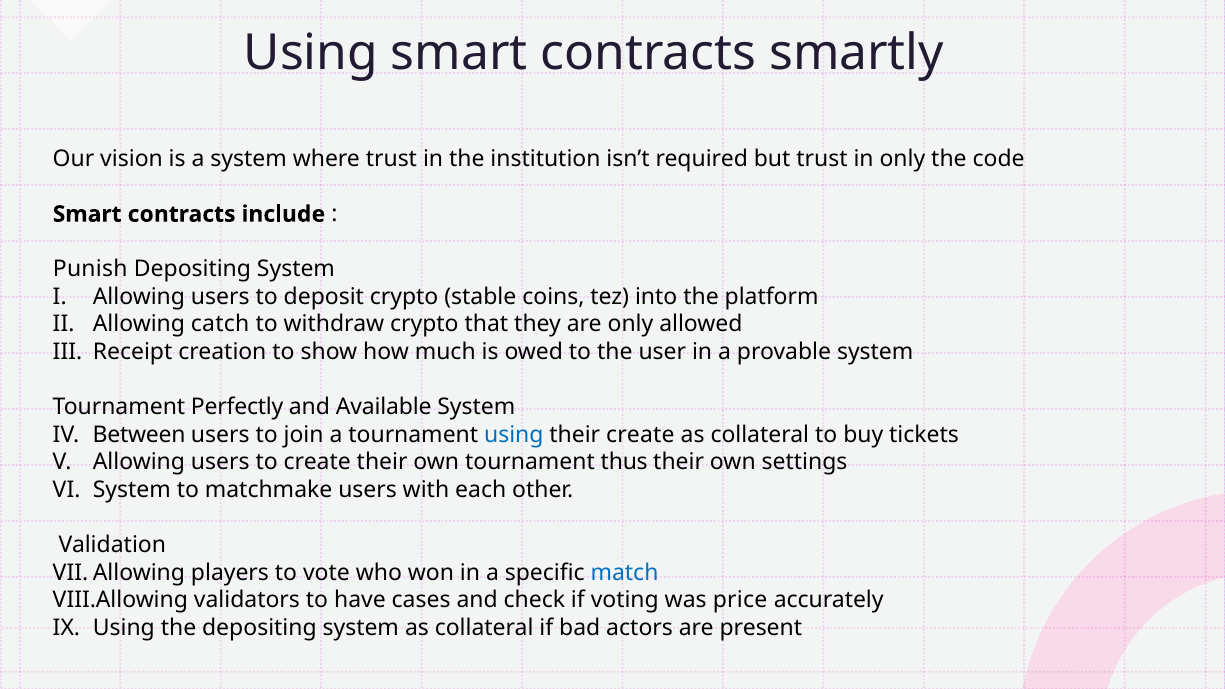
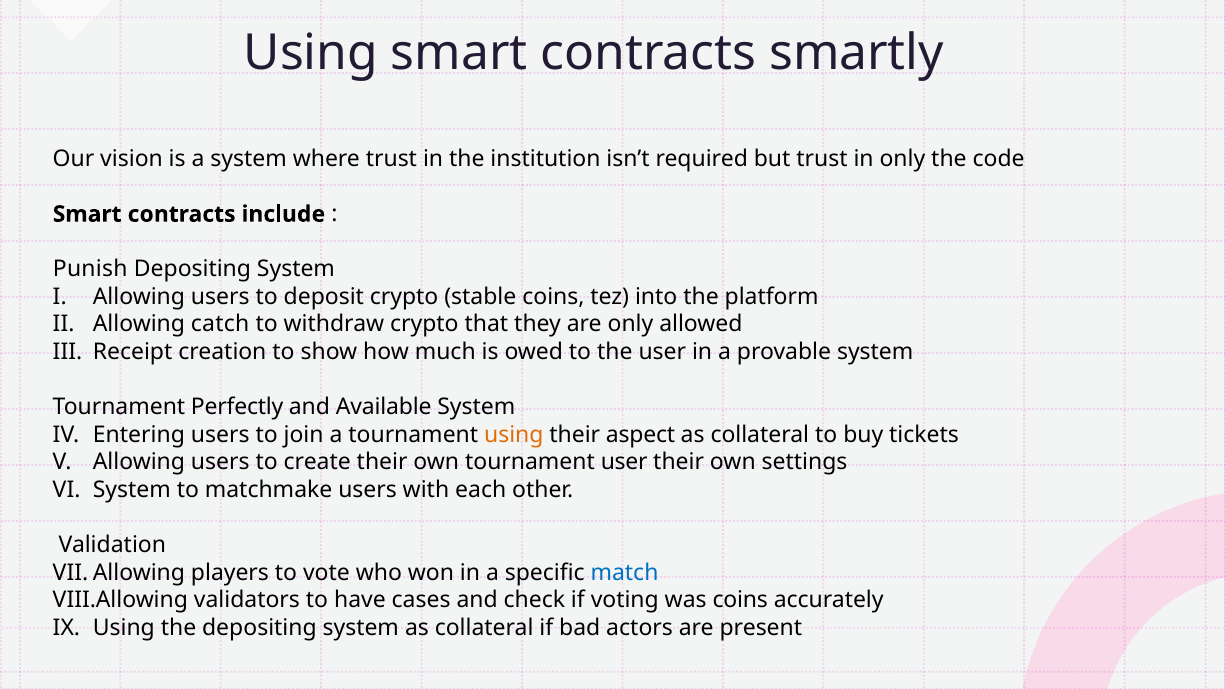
Between: Between -> Entering (139, 435)
using colour: blue -> orange (514, 435)
their create: create -> aspect (641, 435)
tournament thus: thus -> user (624, 462)
was price: price -> coins (740, 600)
